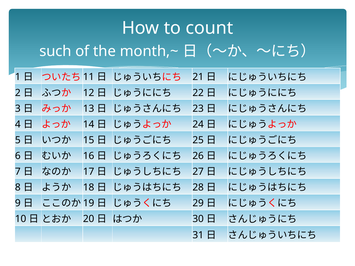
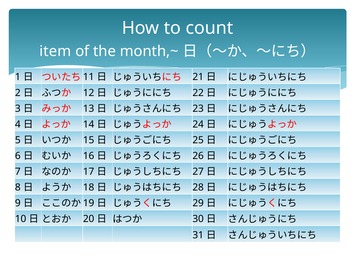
such: such -> item (55, 51)
